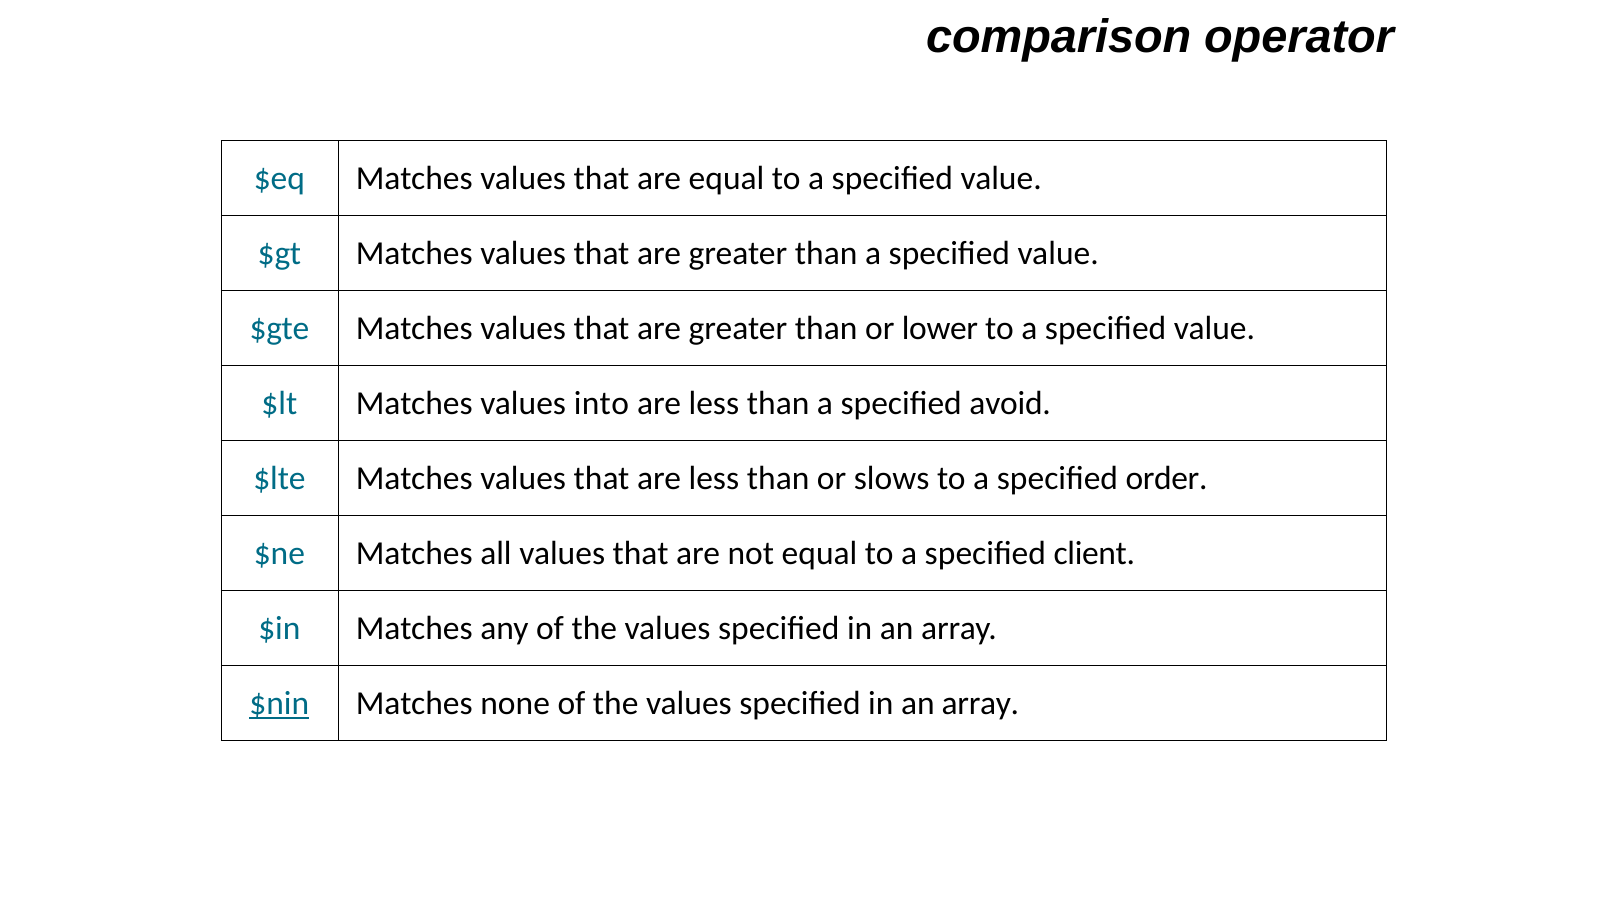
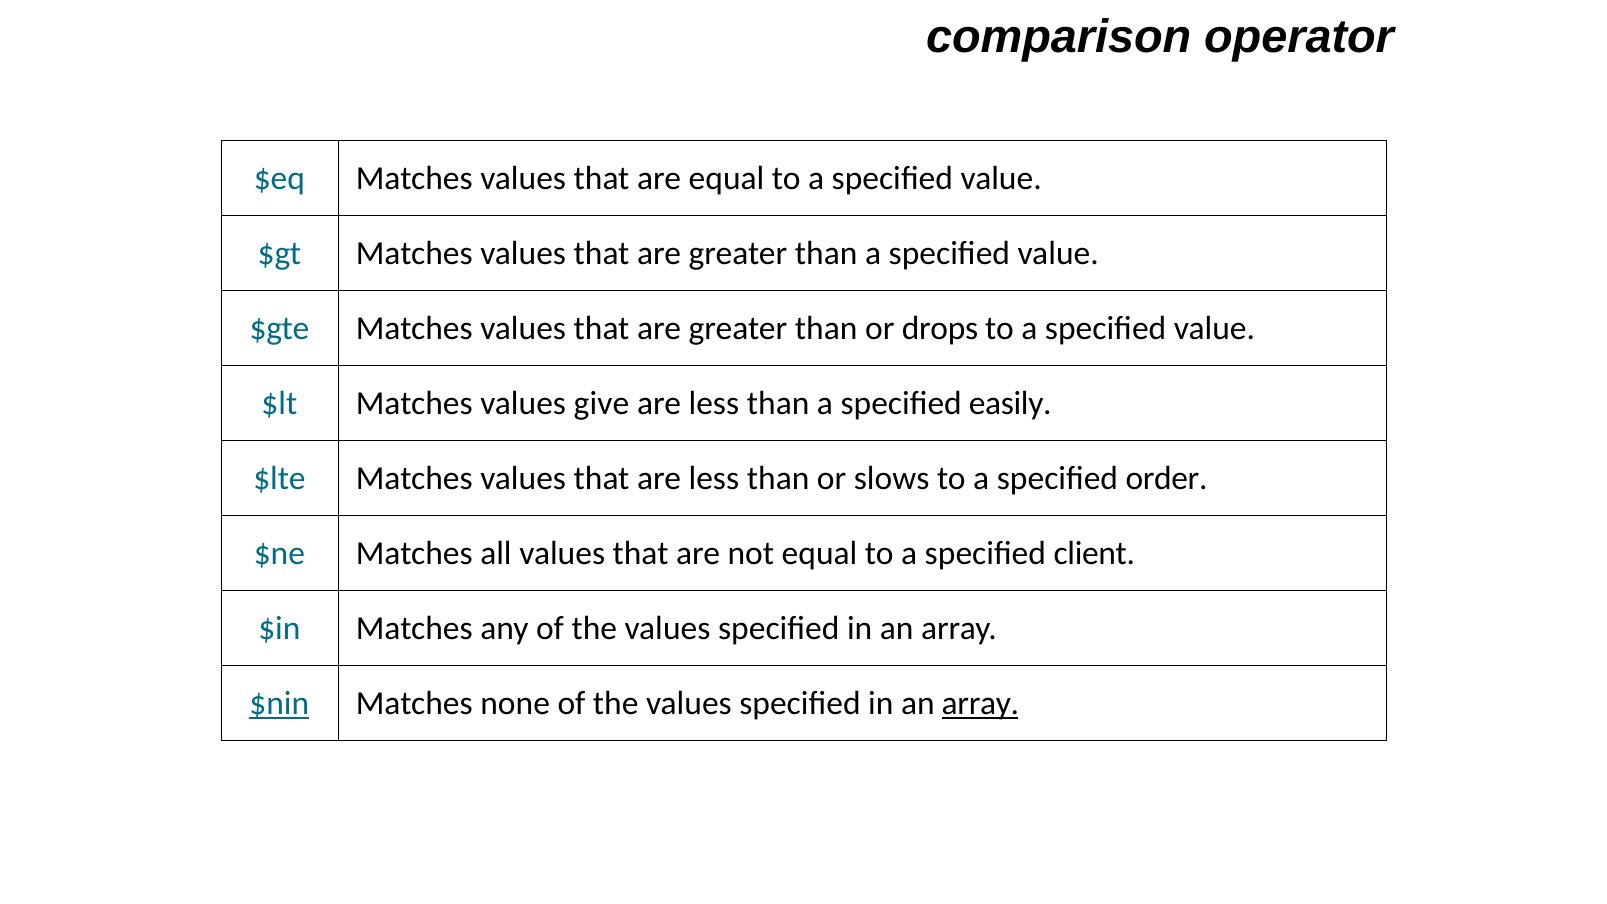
lower: lower -> drops (940, 328)
into: into -> give (601, 403)
avoid: avoid -> easily (1010, 403)
array underline: none -> present (980, 703)
